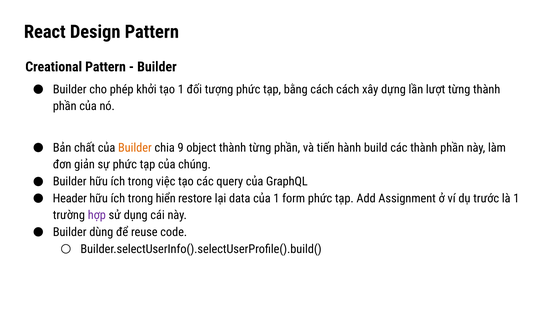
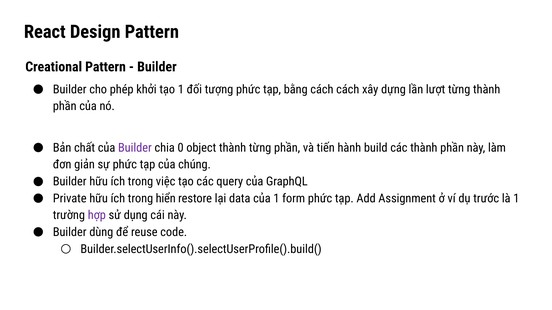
Builder colour: orange -> purple (135, 148)
9: 9 -> 0 (181, 148)
Header: Header -> Private (70, 199)
